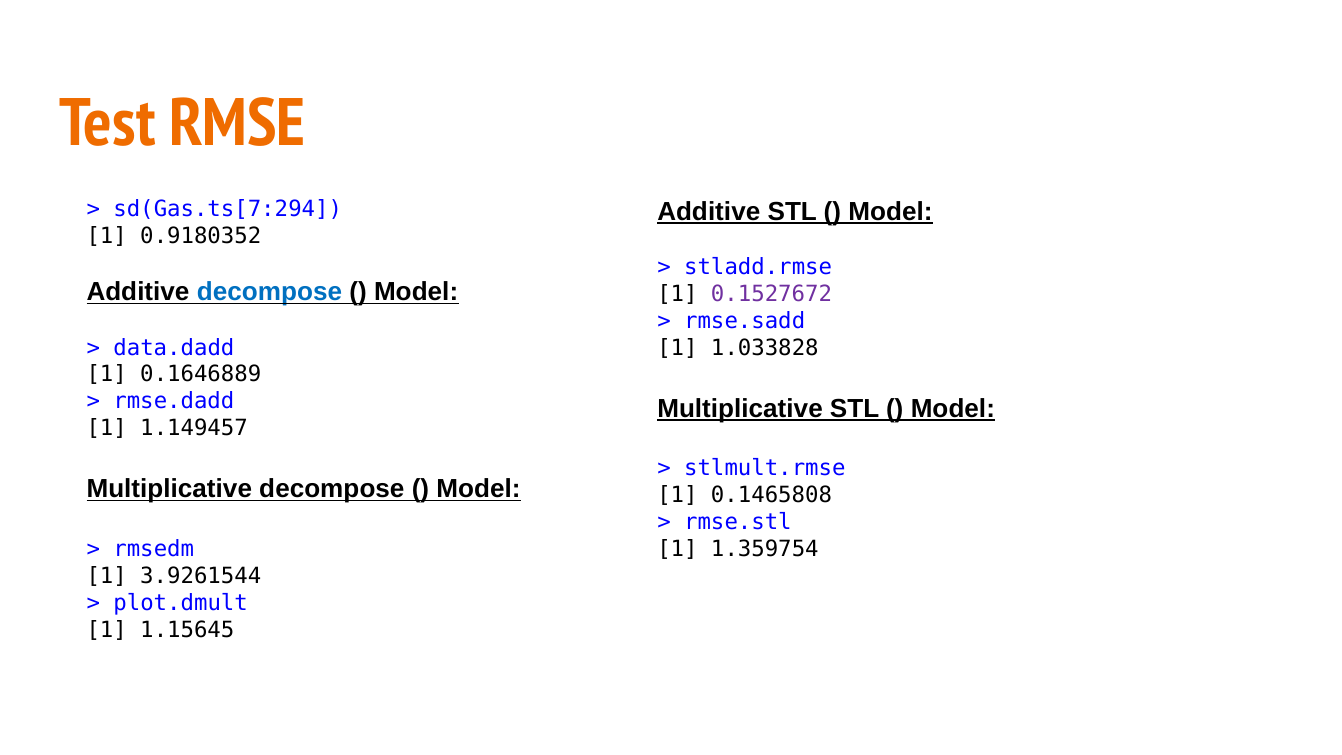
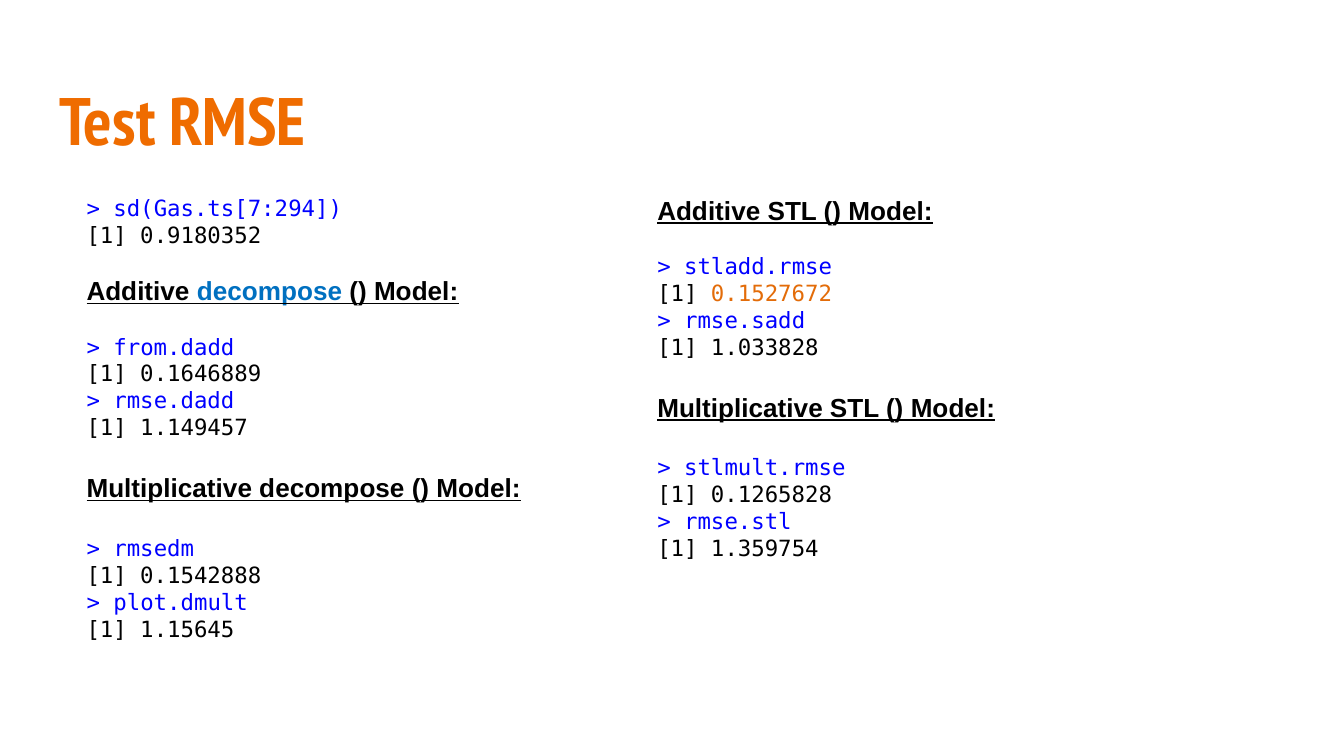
0.1527672 colour: purple -> orange (772, 294)
data.dadd: data.dadd -> from.dadd (174, 348)
0.1465808: 0.1465808 -> 0.1265828 (772, 495)
3.9261544: 3.9261544 -> 0.1542888 (201, 576)
